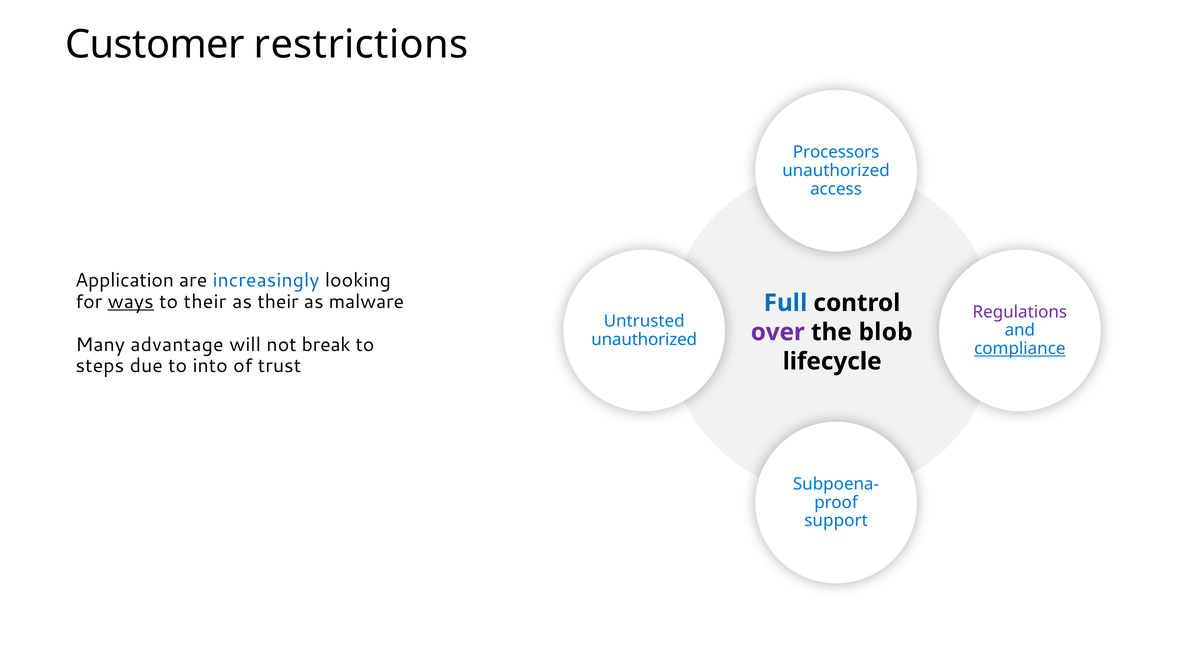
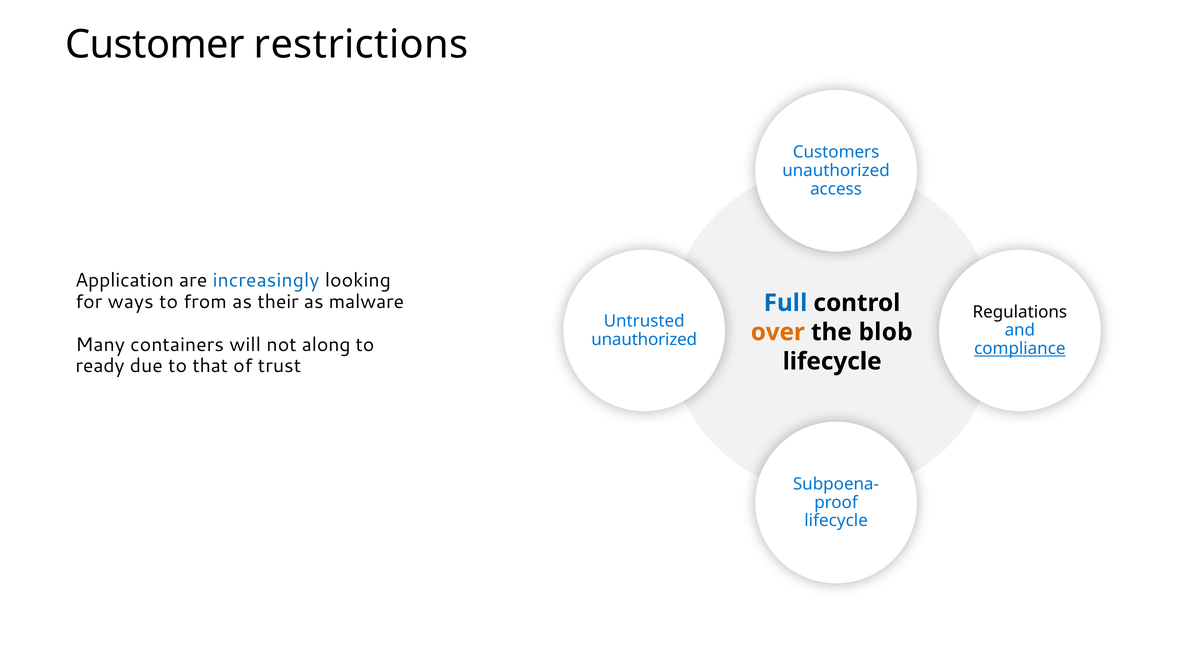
Processors: Processors -> Customers (836, 152)
ways underline: present -> none (131, 302)
to their: their -> from (205, 302)
Regulations colour: purple -> black (1020, 312)
over colour: purple -> orange (778, 332)
advantage: advantage -> containers (177, 345)
break: break -> along (326, 345)
steps: steps -> ready (100, 366)
into: into -> that (210, 366)
support: support -> lifecycle (836, 521)
